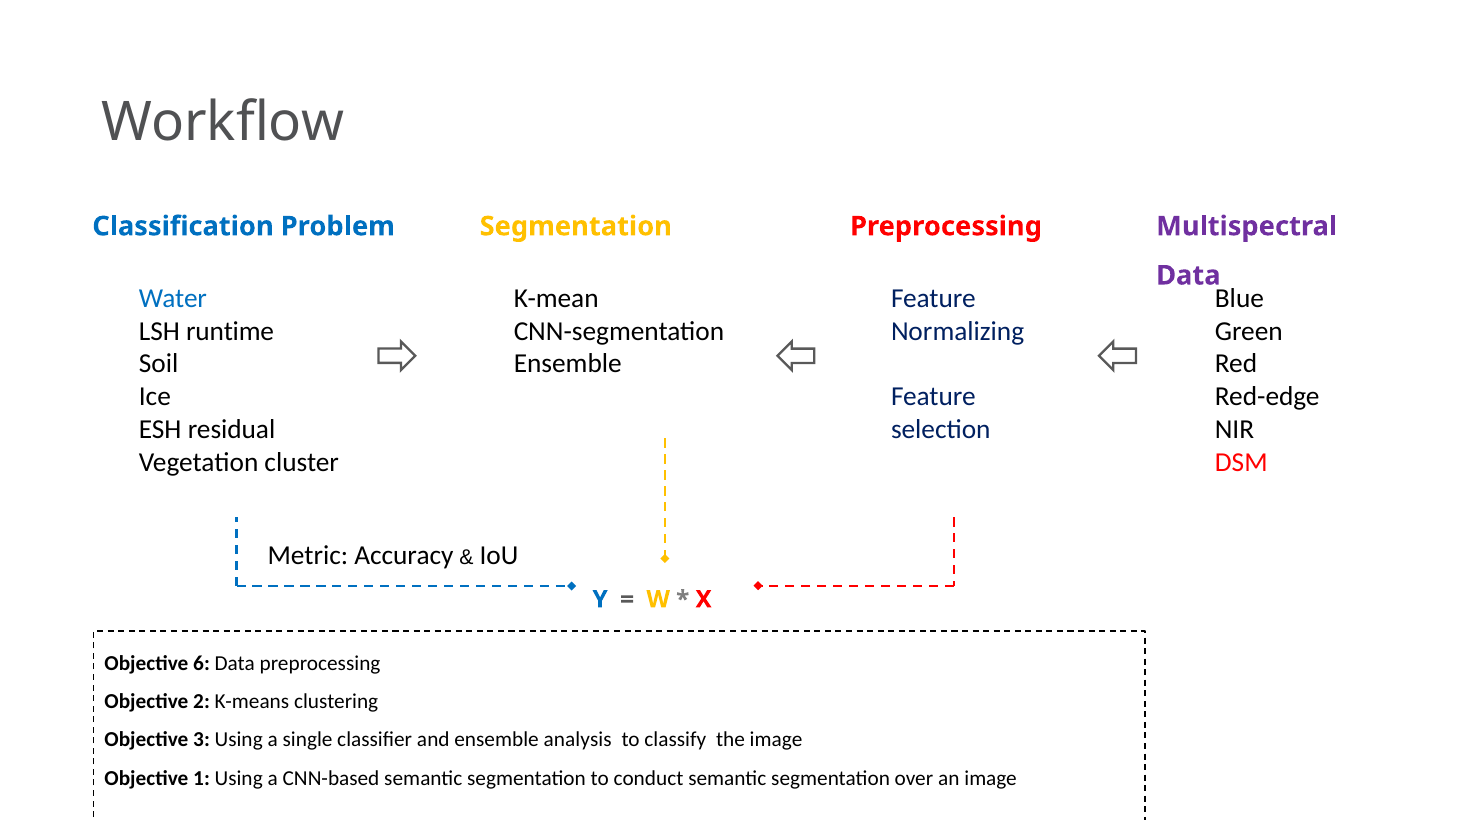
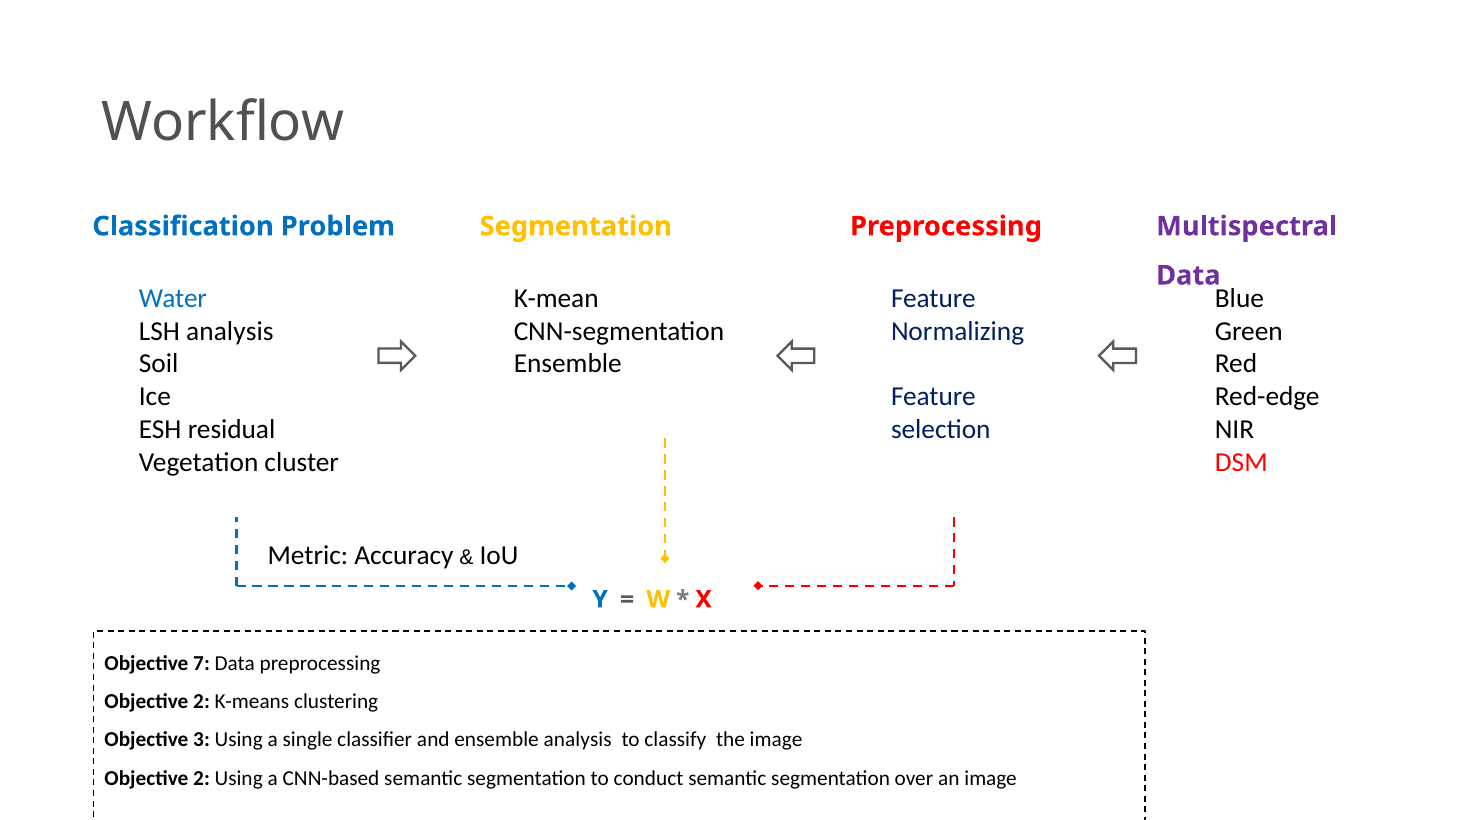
runtime: runtime -> analysis (230, 331)
6: 6 -> 7 (202, 663)
1: 1 -> 2 (202, 778)
